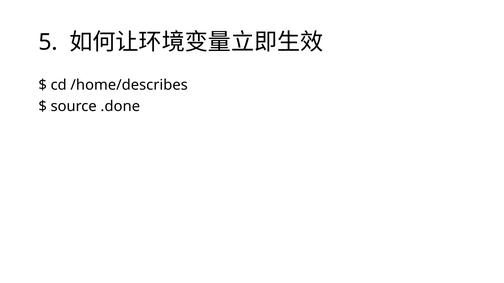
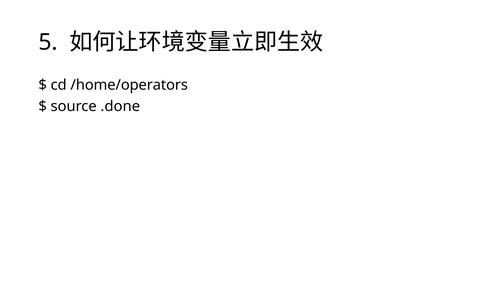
/home/describes: /home/describes -> /home/operators (129, 85)
